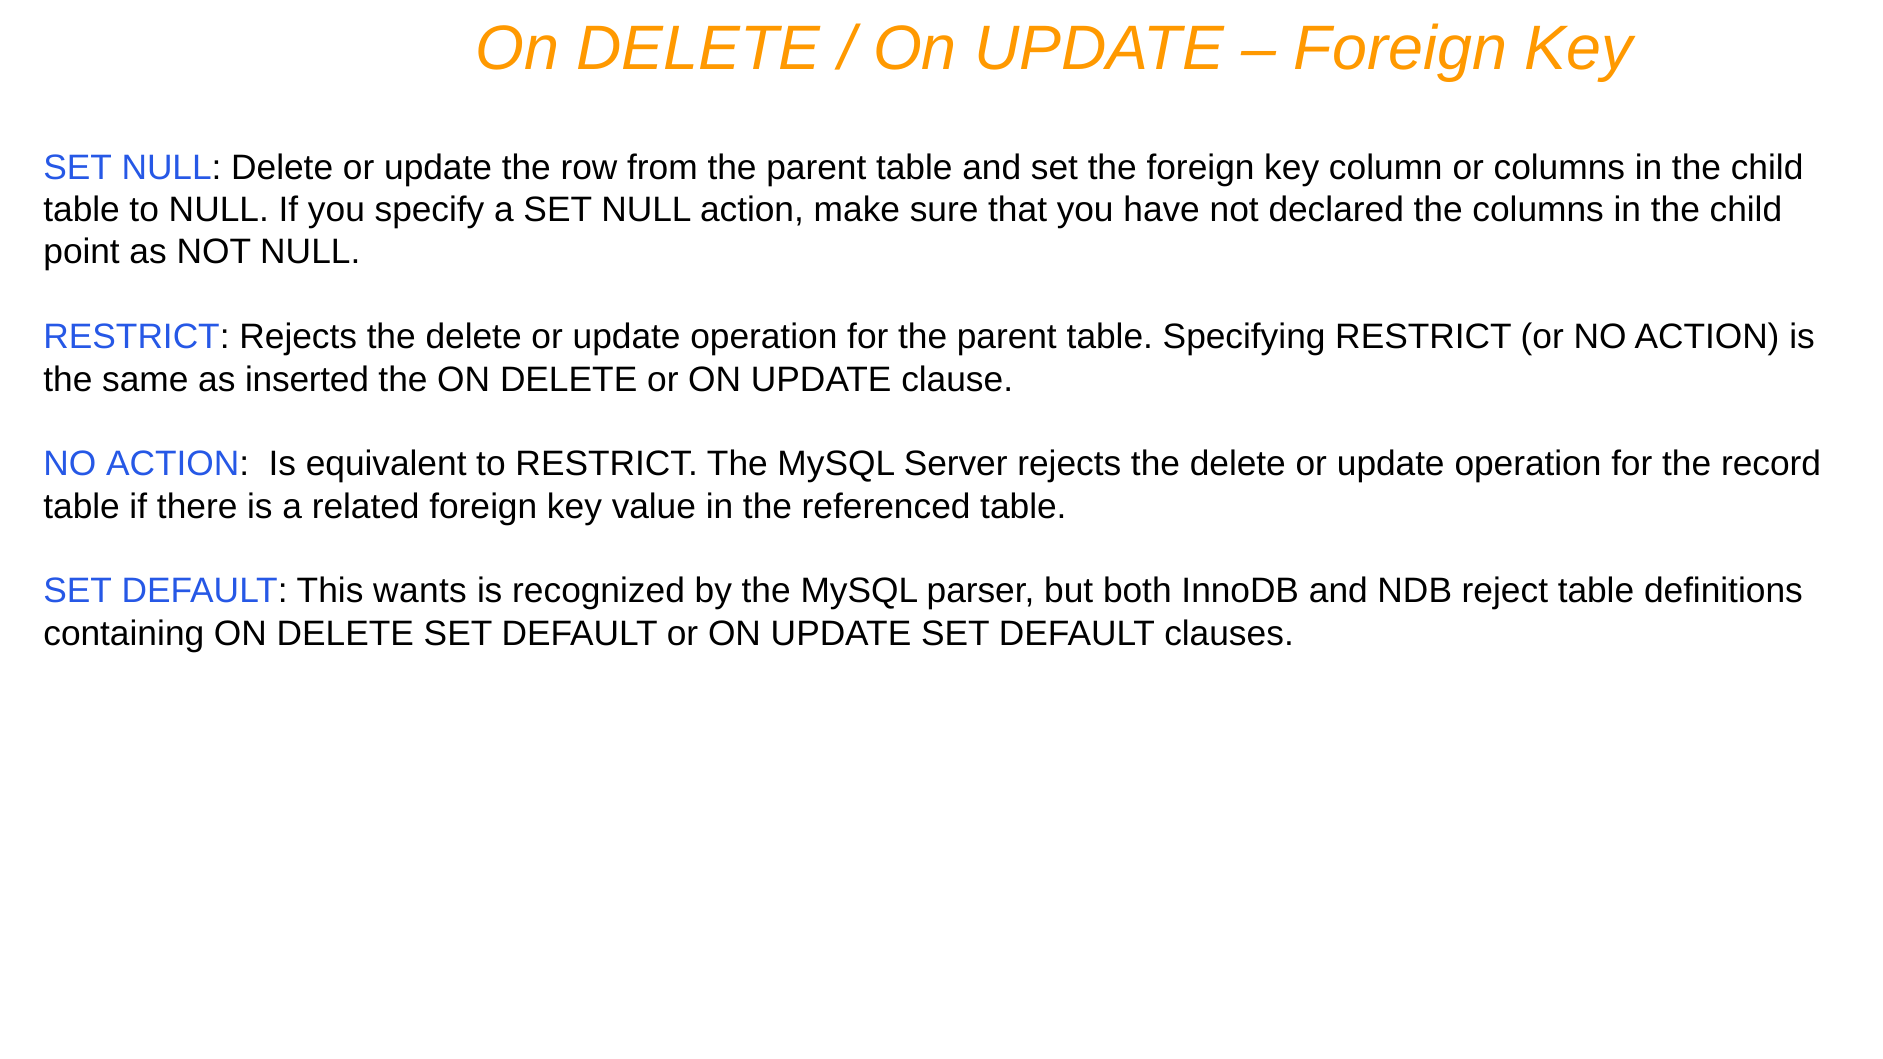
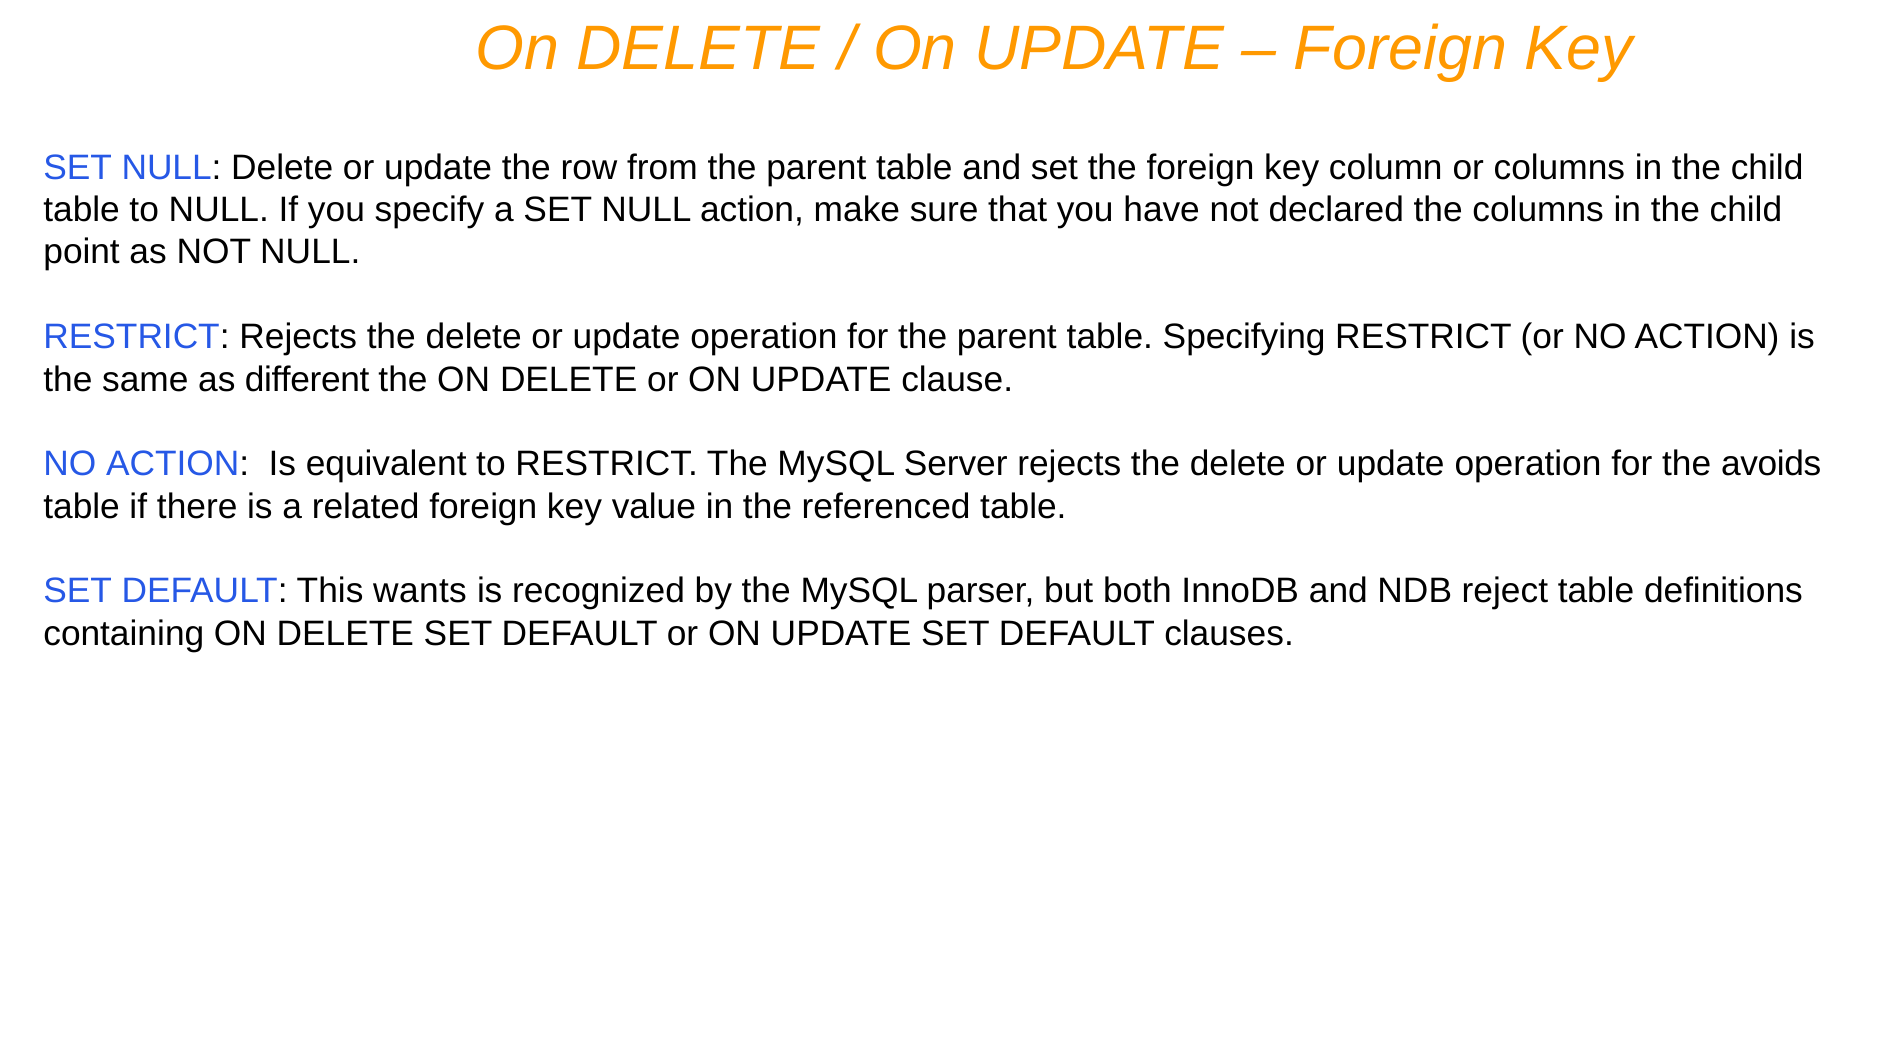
inserted: inserted -> different (307, 379)
record: record -> avoids (1771, 464)
